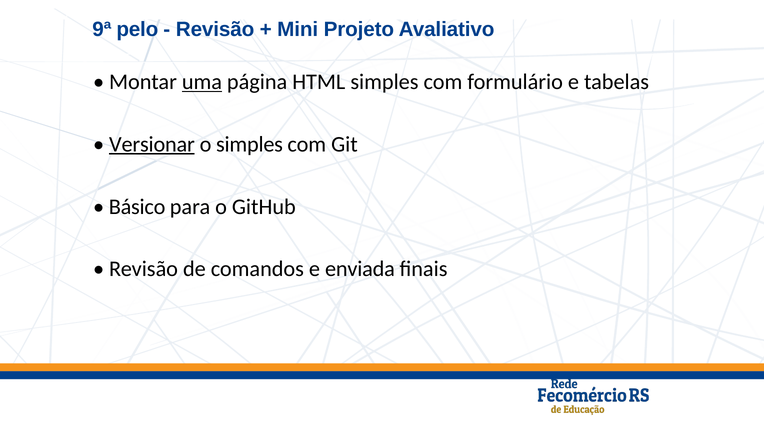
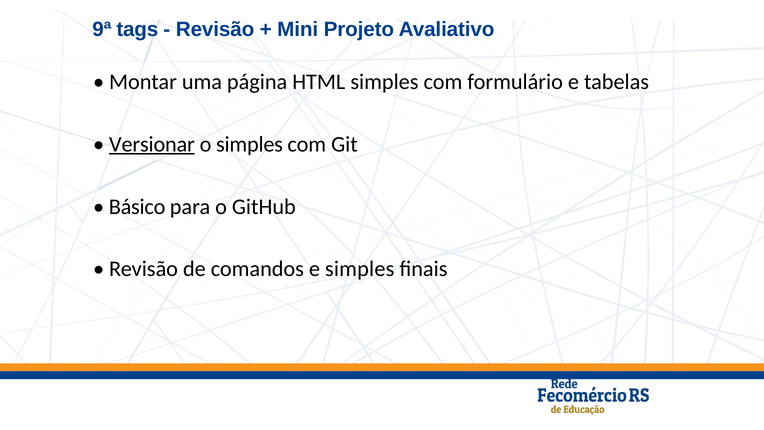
pelo: pelo -> tags (137, 29)
uma underline: present -> none (202, 82)
e enviada: enviada -> simples (360, 269)
